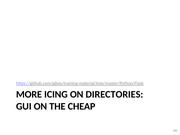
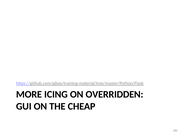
DIRECTORIES: DIRECTORIES -> OVERRIDDEN (115, 94)
